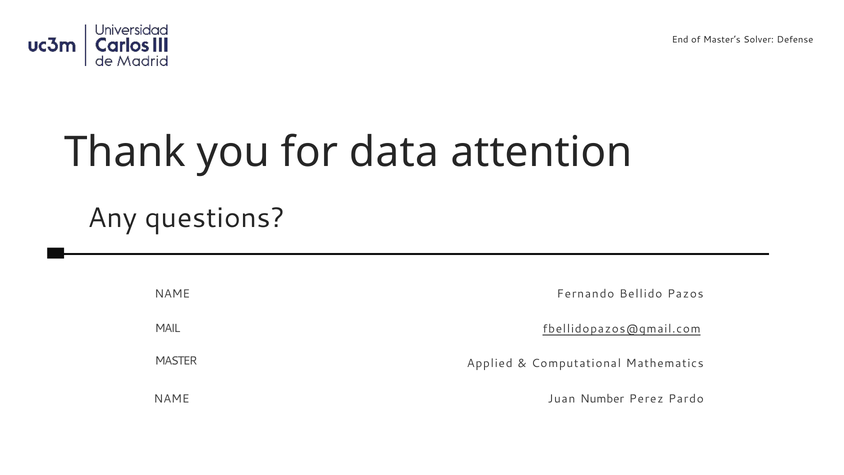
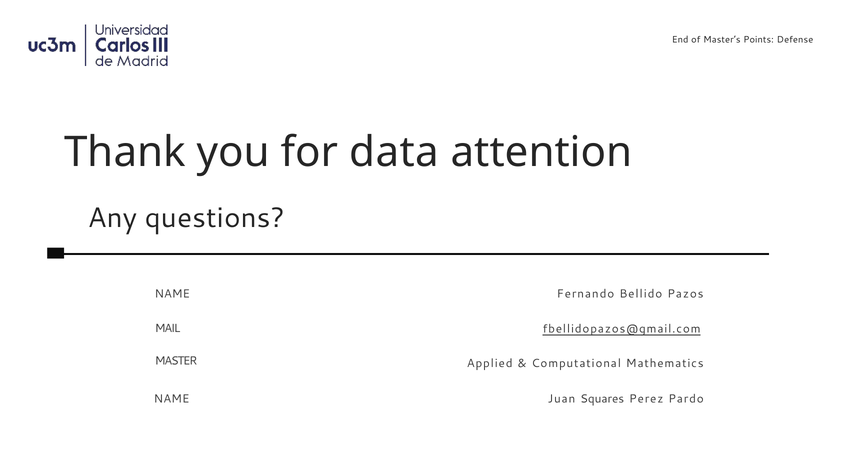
Solver: Solver -> Points (759, 40)
Number: Number -> Squares (602, 399)
